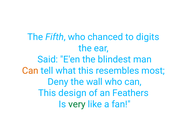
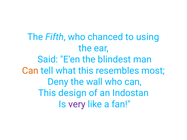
digits: digits -> using (148, 37)
Feathers: Feathers -> Indostan (130, 93)
very colour: green -> purple (77, 104)
